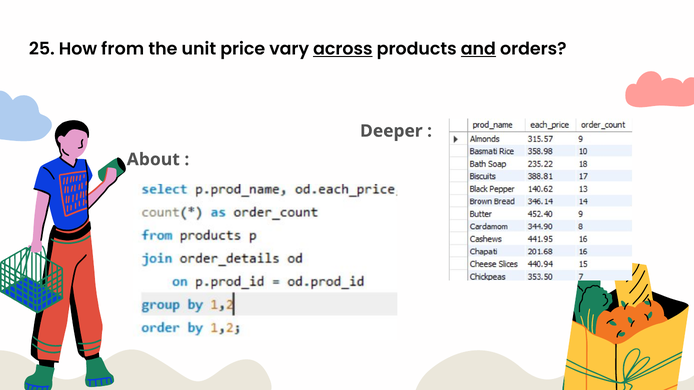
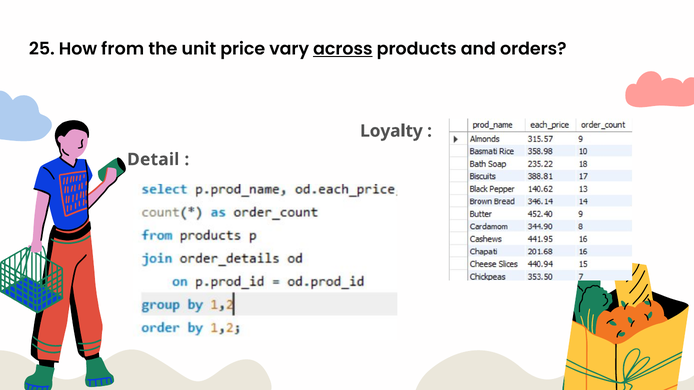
and underline: present -> none (478, 49)
Deeper: Deeper -> Loyalty (391, 131)
About: About -> Detail (153, 160)
